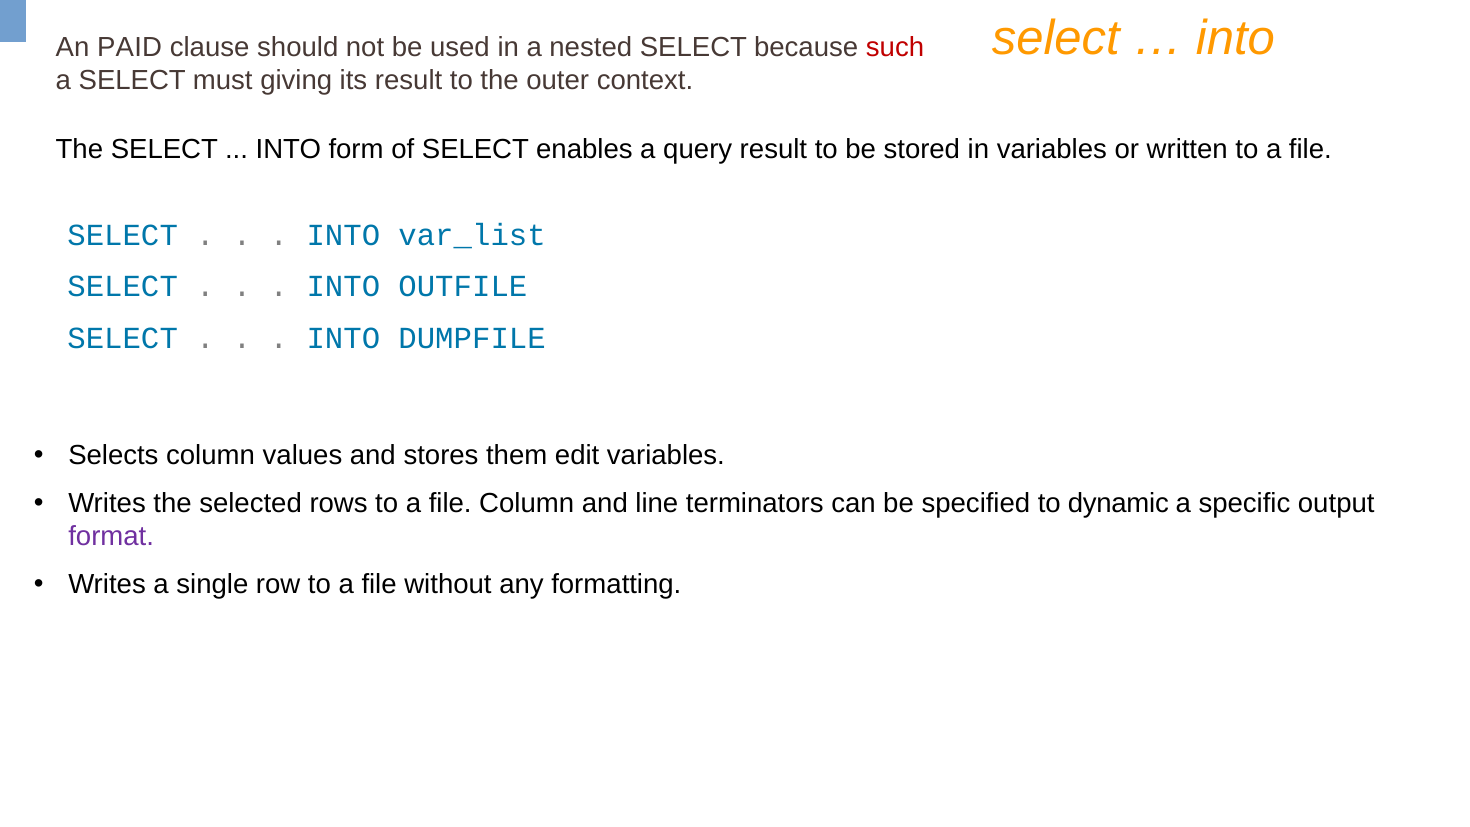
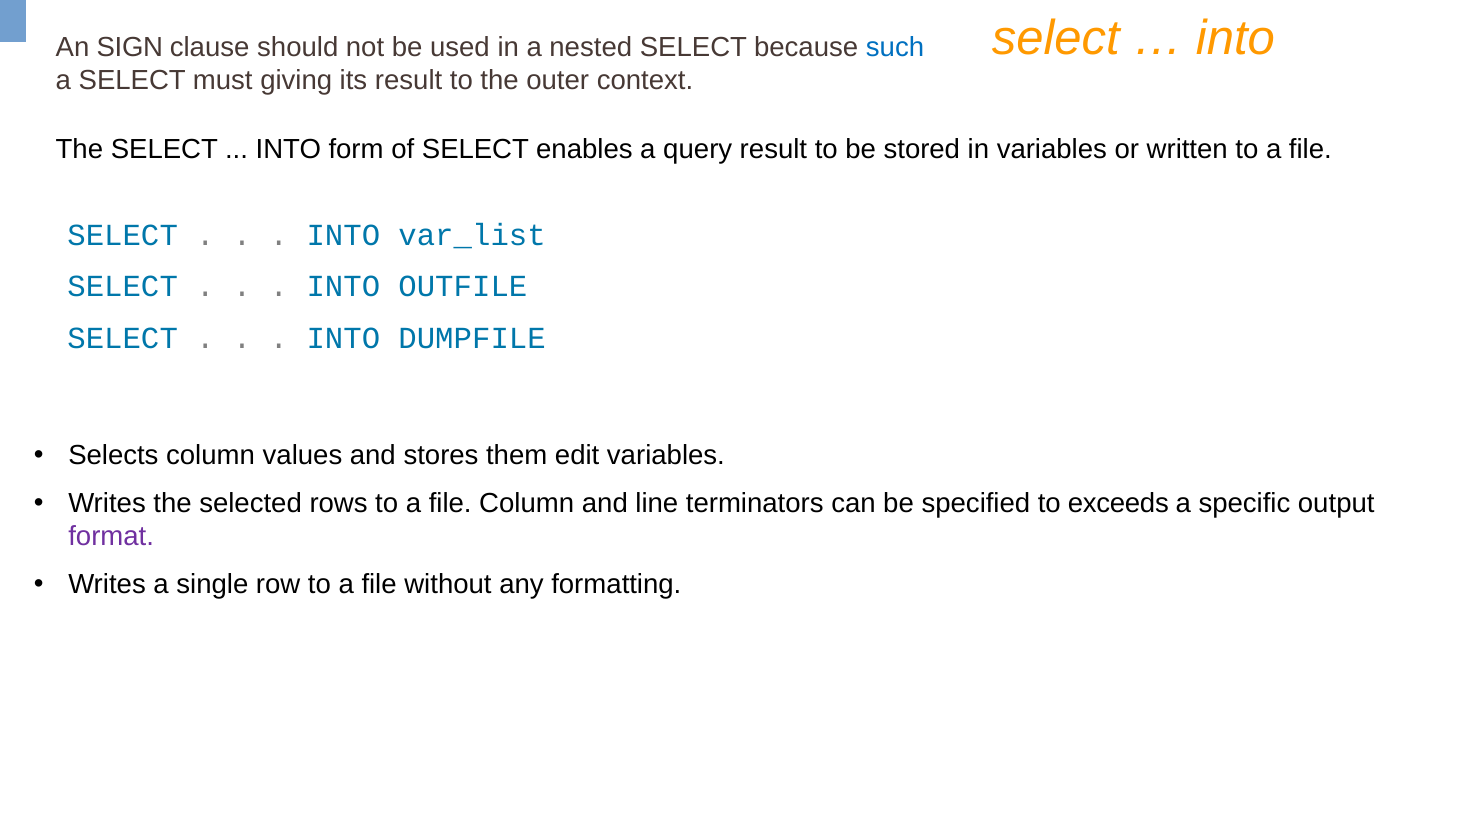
PAID: PAID -> SIGN (130, 47)
such colour: red -> blue (895, 47)
dynamic: dynamic -> exceeds (1118, 504)
